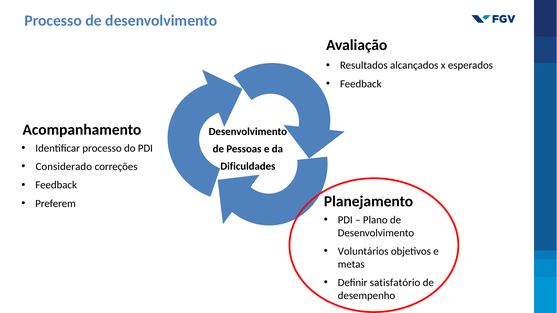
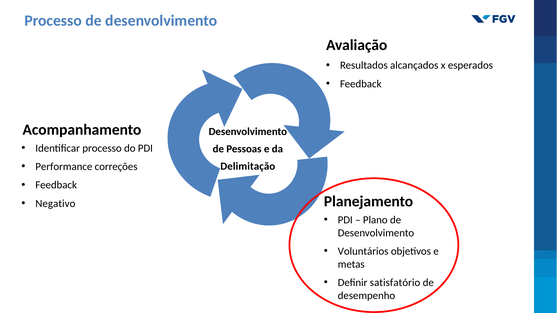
Considerado: Considerado -> Performance (64, 167)
Dificuldades: Dificuldades -> Delimitação (248, 166)
Preferem: Preferem -> Negativo (55, 204)
